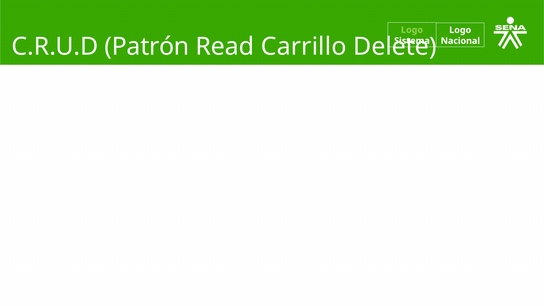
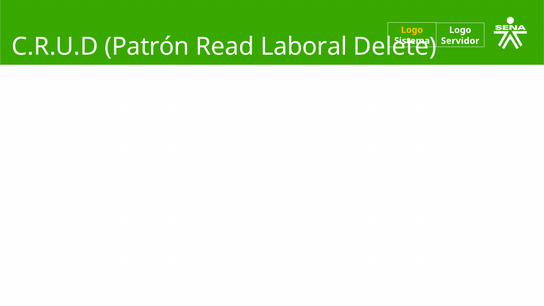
Logo colour: light green -> yellow (412, 30)
Nacional: Nacional -> Servidor (460, 41)
Carrillo: Carrillo -> Laboral (304, 47)
